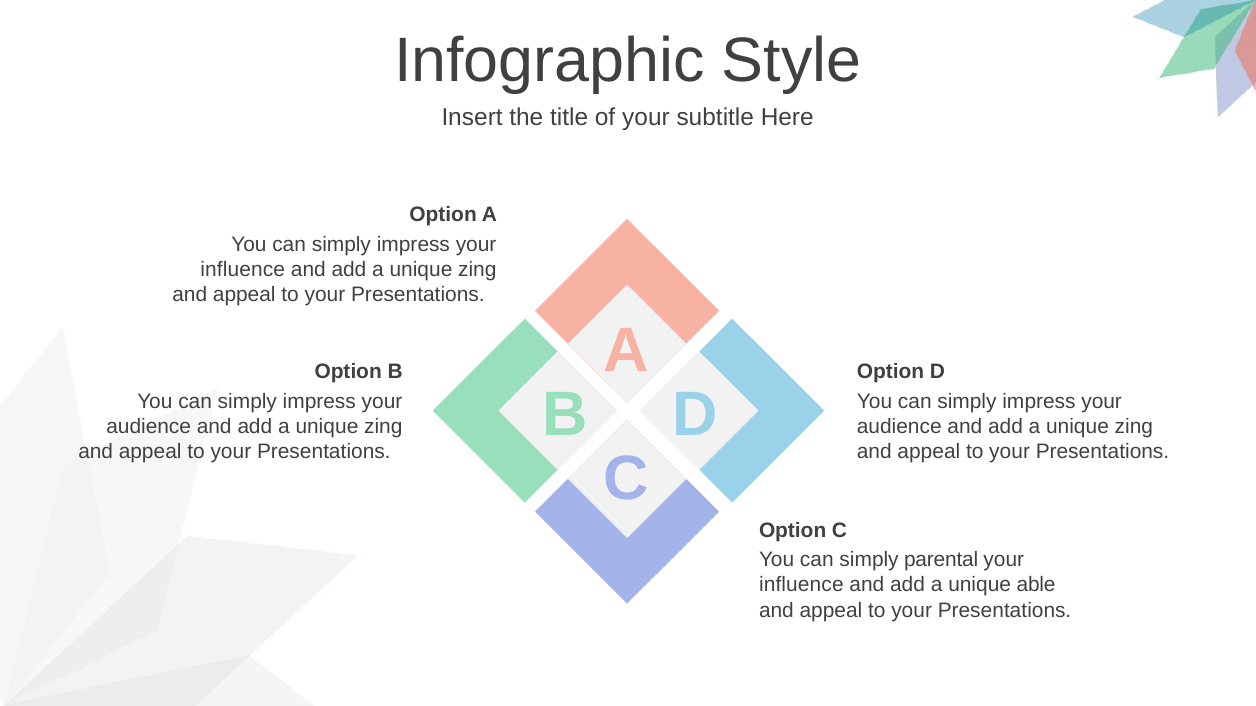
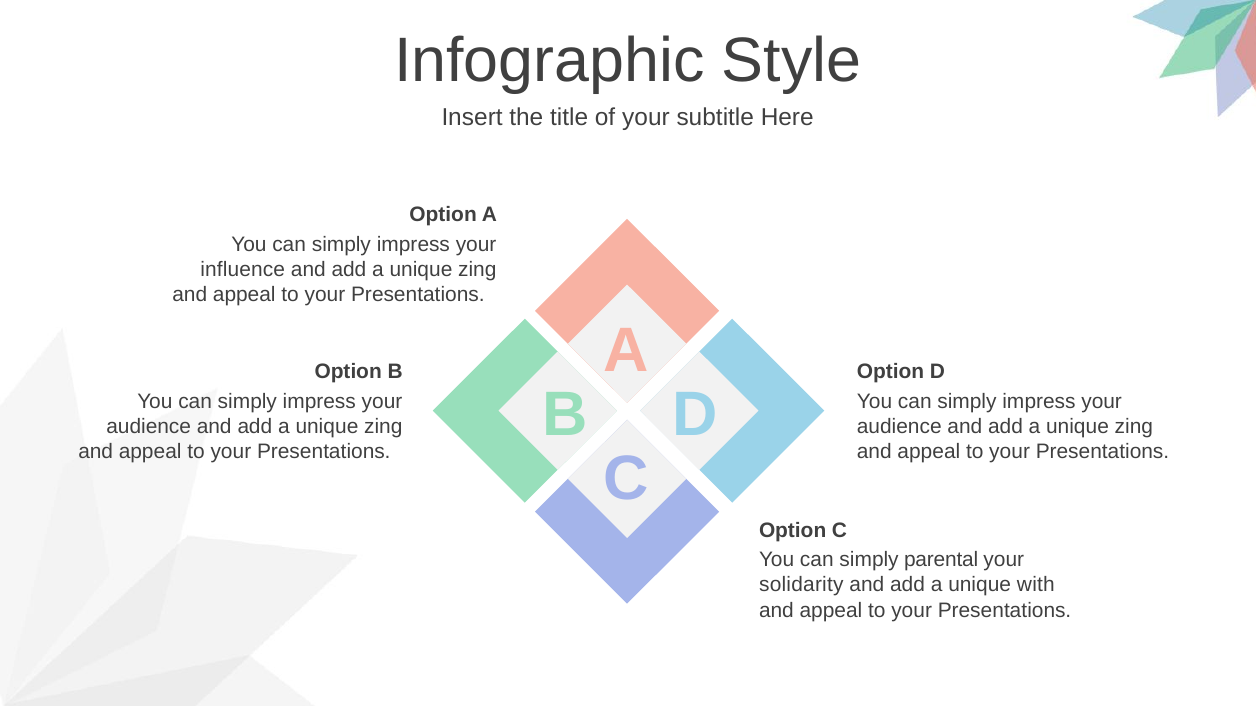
influence: influence -> solidarity (801, 585)
able: able -> with (1036, 585)
